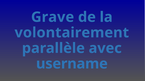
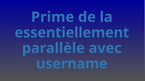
Grave: Grave -> Prime (53, 17)
volontairement: volontairement -> essentiellement (72, 33)
